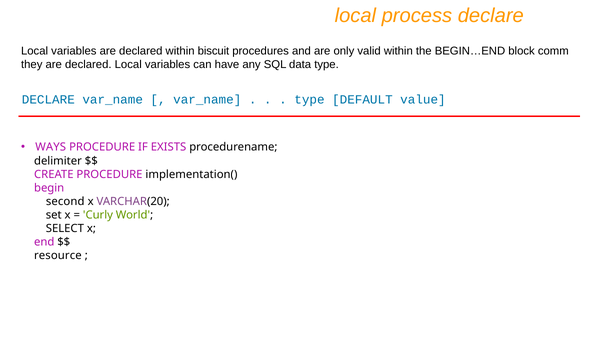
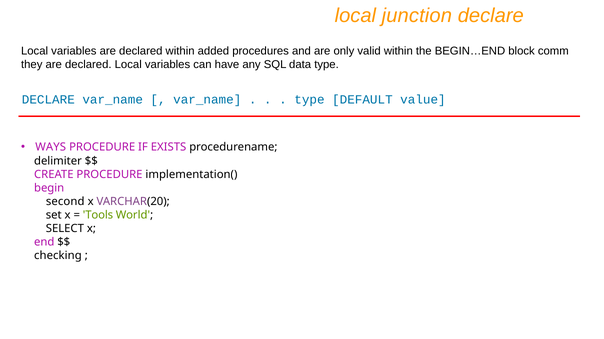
process: process -> junction (417, 16)
biscuit: biscuit -> added (213, 51)
Curly: Curly -> Tools (98, 216)
resource: resource -> checking (58, 256)
